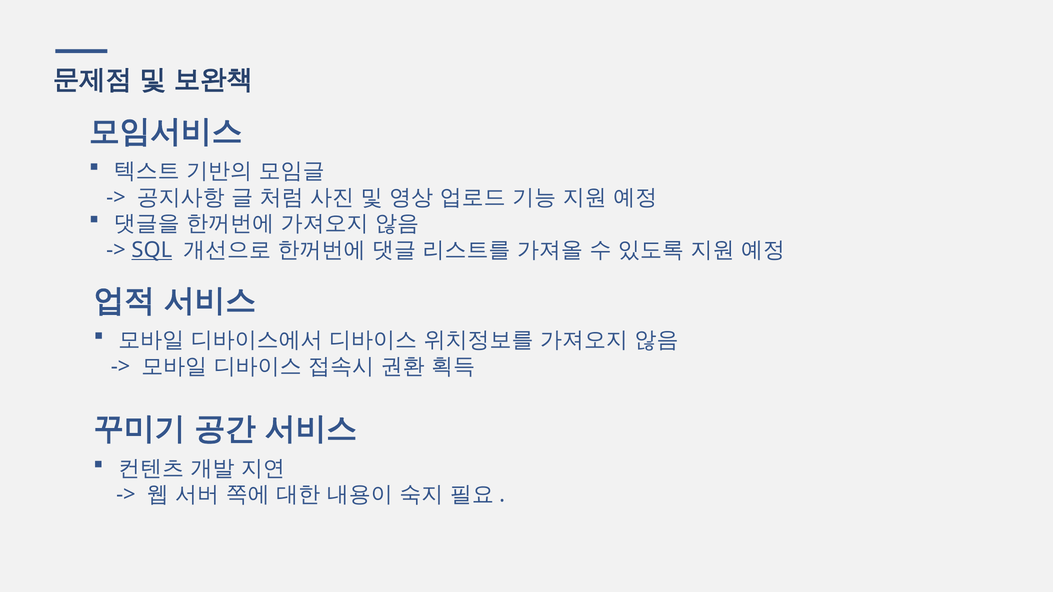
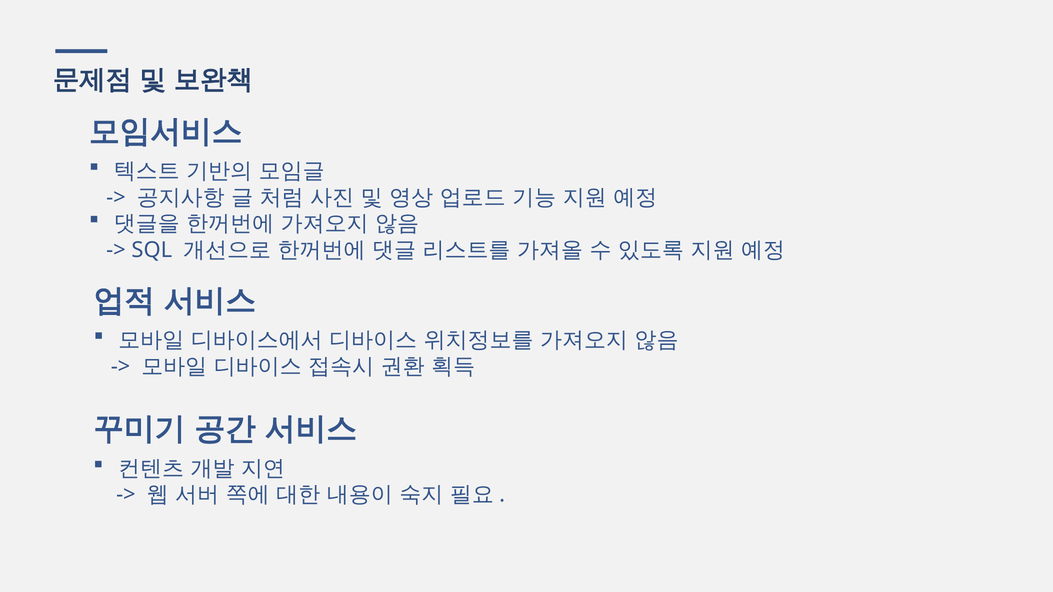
SQL underline: present -> none (152, 250)
